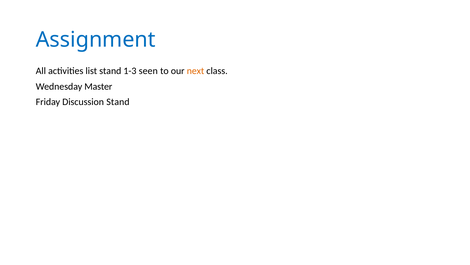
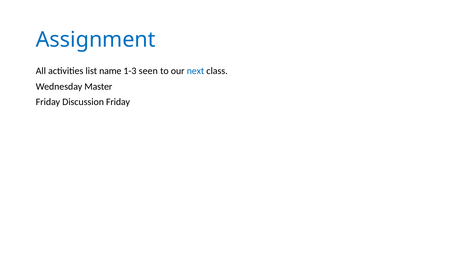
list stand: stand -> name (110, 71)
next colour: orange -> blue (195, 71)
Discussion Stand: Stand -> Friday (118, 102)
